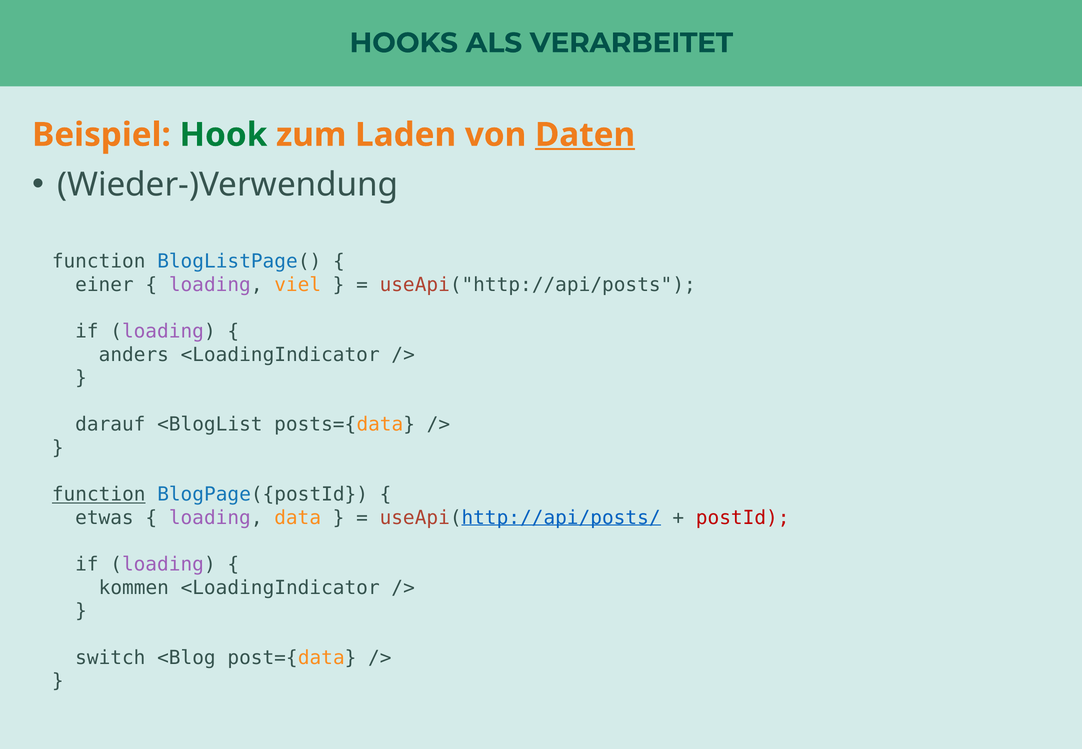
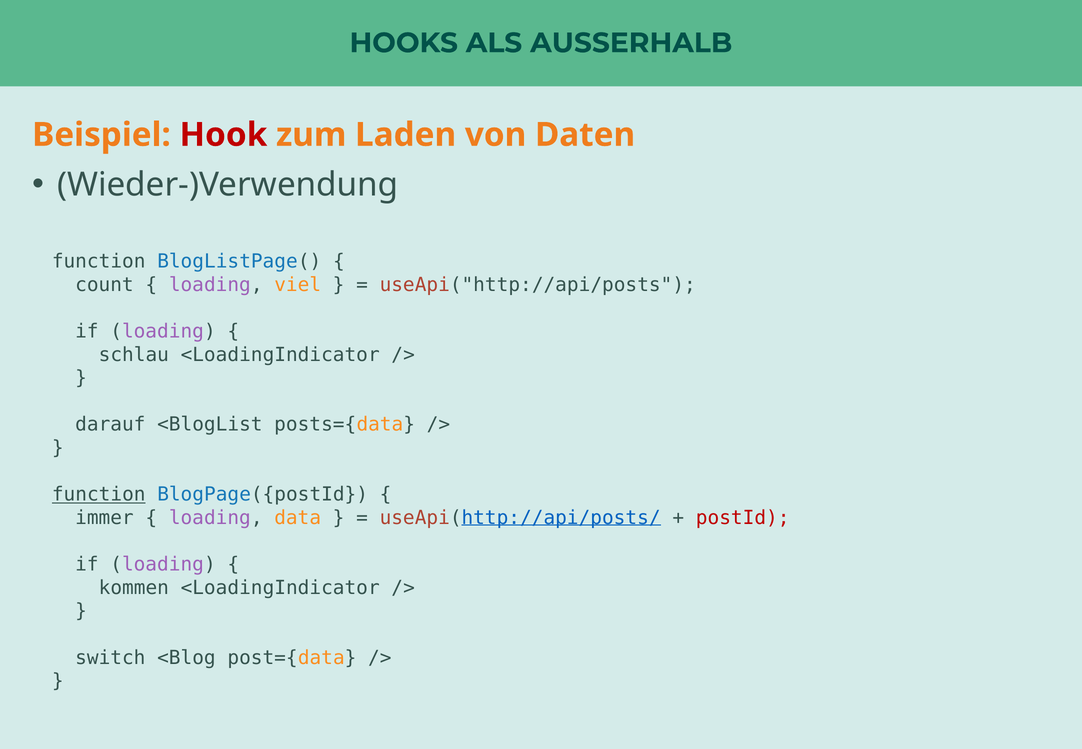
VERARBEITET: VERARBEITET -> AUSSERHALB (631, 43)
Hook colour: green -> red (223, 135)
Daten underline: present -> none (585, 135)
einer: einer -> count (104, 285)
anders: anders -> schlau (134, 355)
etwas: etwas -> immer (104, 518)
